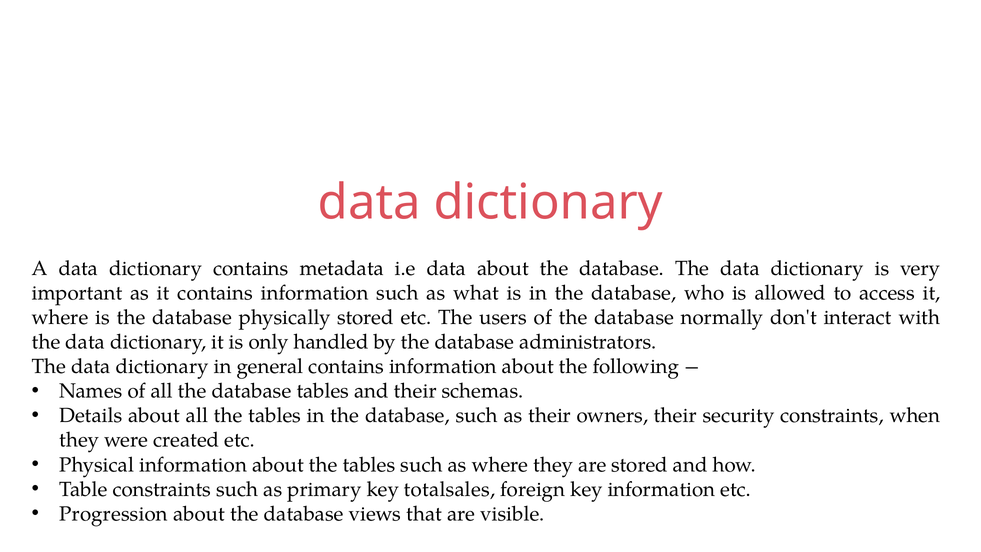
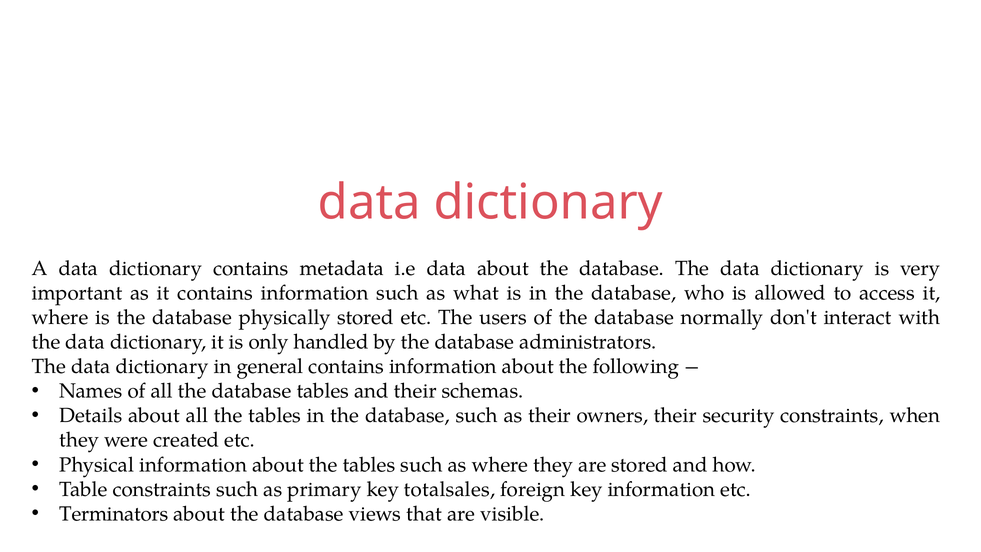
Progression: Progression -> Terminators (114, 514)
